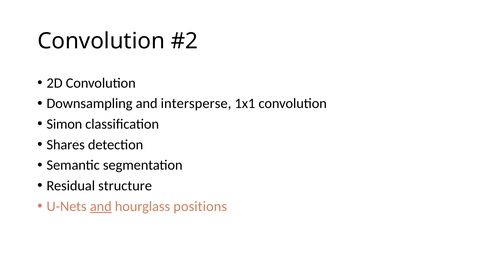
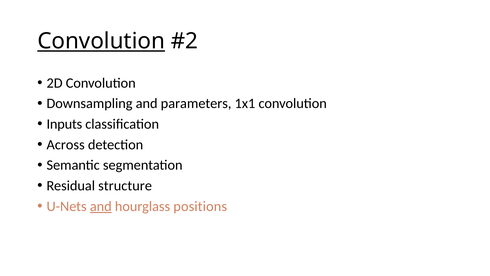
Convolution underline: none -> present (101, 41)
intersperse: intersperse -> parameters (196, 103)
Simon: Simon -> Inputs (64, 124)
Shares: Shares -> Across (66, 144)
